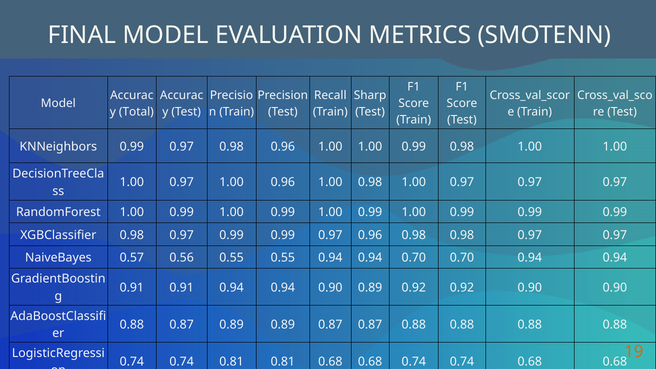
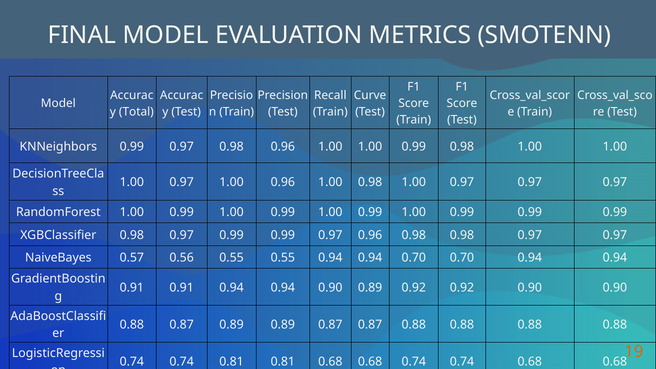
Sharp: Sharp -> Curve (370, 95)
